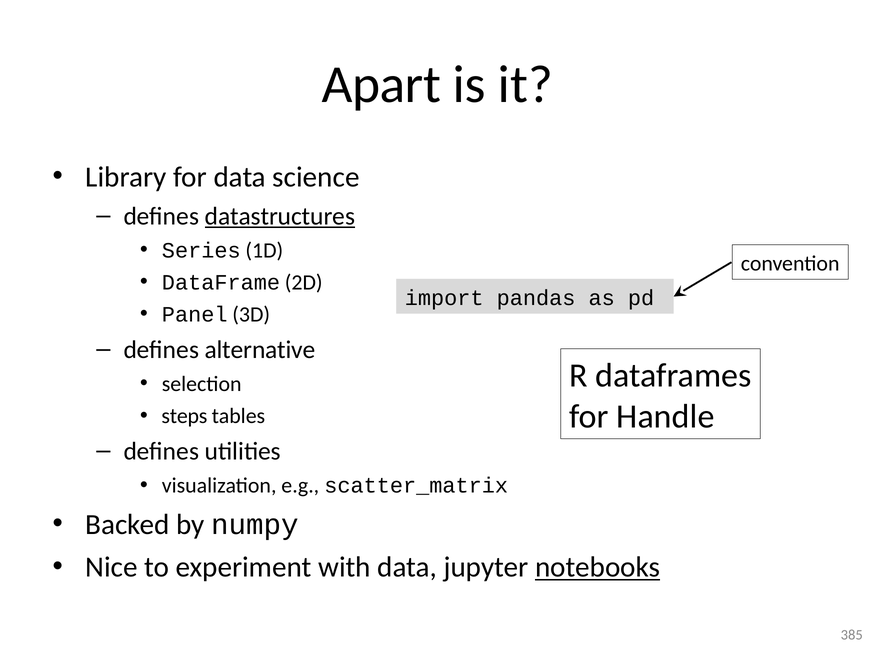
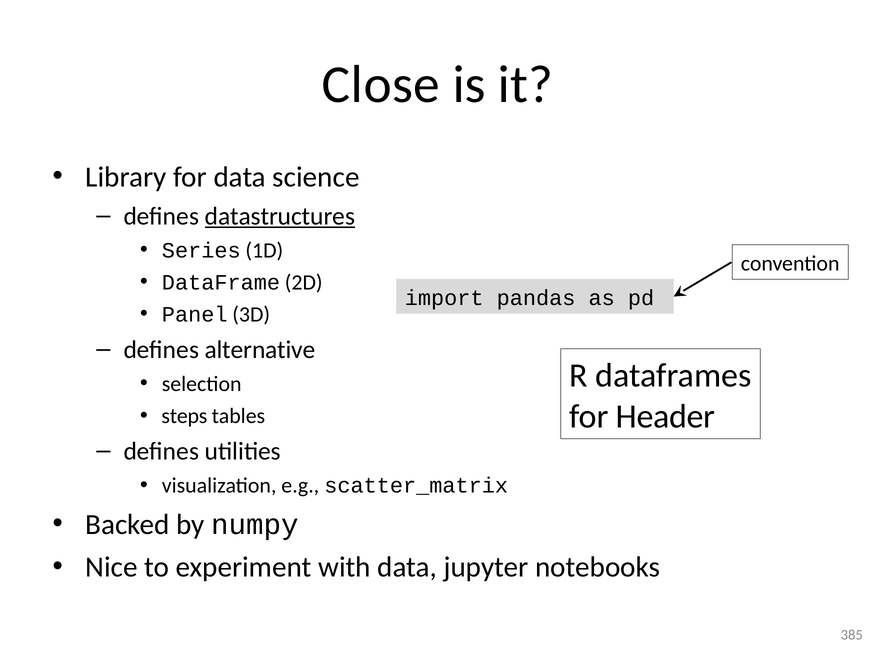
Apart: Apart -> Close (381, 85)
Handle: Handle -> Header (666, 417)
notebooks underline: present -> none (598, 567)
